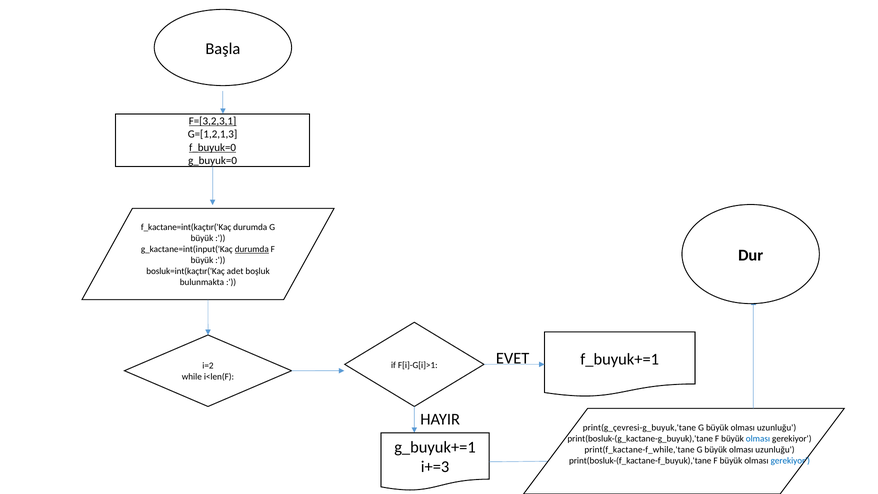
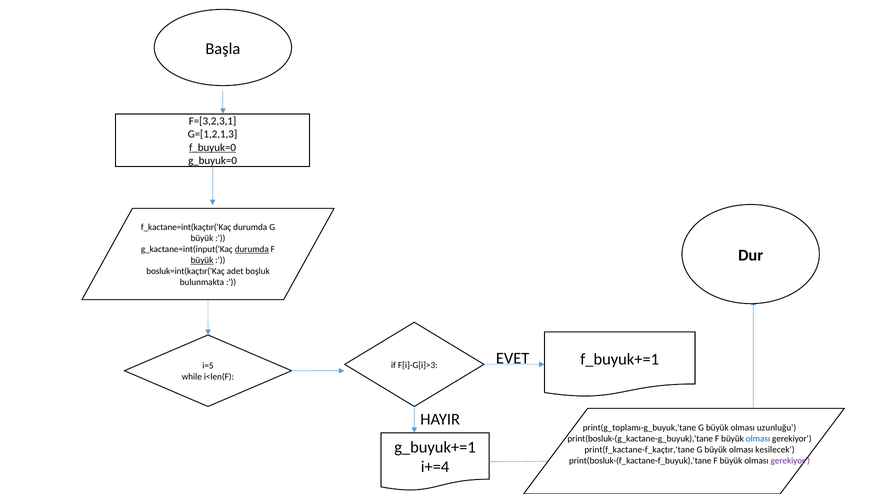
F=[3,2,3,1 underline: present -> none (213, 121)
büyük underline: none -> present (202, 260)
F[i]-G[i]>1: F[i]-G[i]>1 -> F[i]-G[i]>3 (418, 365)
i=2: i=2 -> i=5 (208, 366)
print(g_çevresi-g_buyuk,'tane: print(g_çevresi-g_buyuk,'tane -> print(g_toplamı-g_buyuk,'tane (639, 428)
print(f_kactane-f_while,'tane: print(f_kactane-f_while,'tane -> print(f_kactane-f_kaçtır,'tane (639, 450)
uzunluğu: uzunluğu -> kesilecek (775, 450)
gerekiyor colour: blue -> purple (790, 461)
i+=3: i+=3 -> i+=4 (435, 467)
